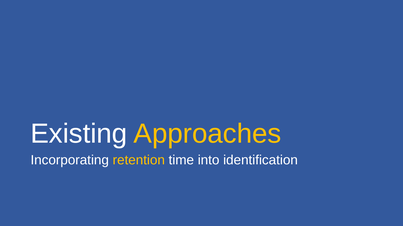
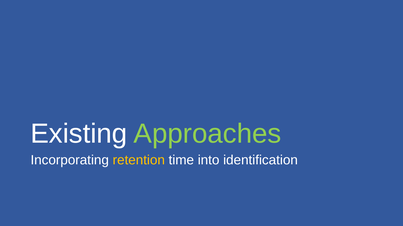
Approaches colour: yellow -> light green (207, 134)
